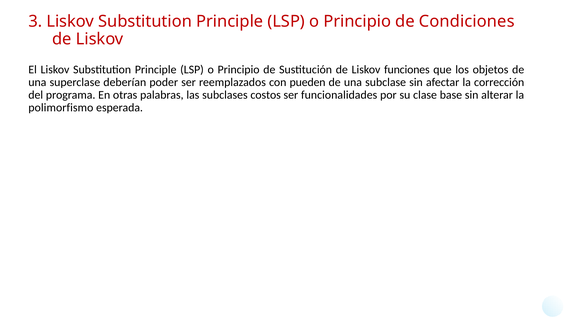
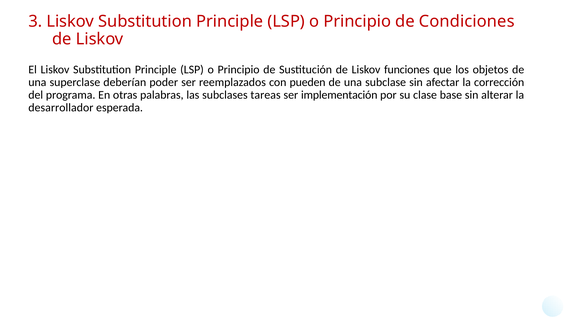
costos: costos -> tareas (266, 95)
funcionalidades: funcionalidades -> implementación (339, 95)
polimorfismo: polimorfismo -> desarrollador (61, 108)
